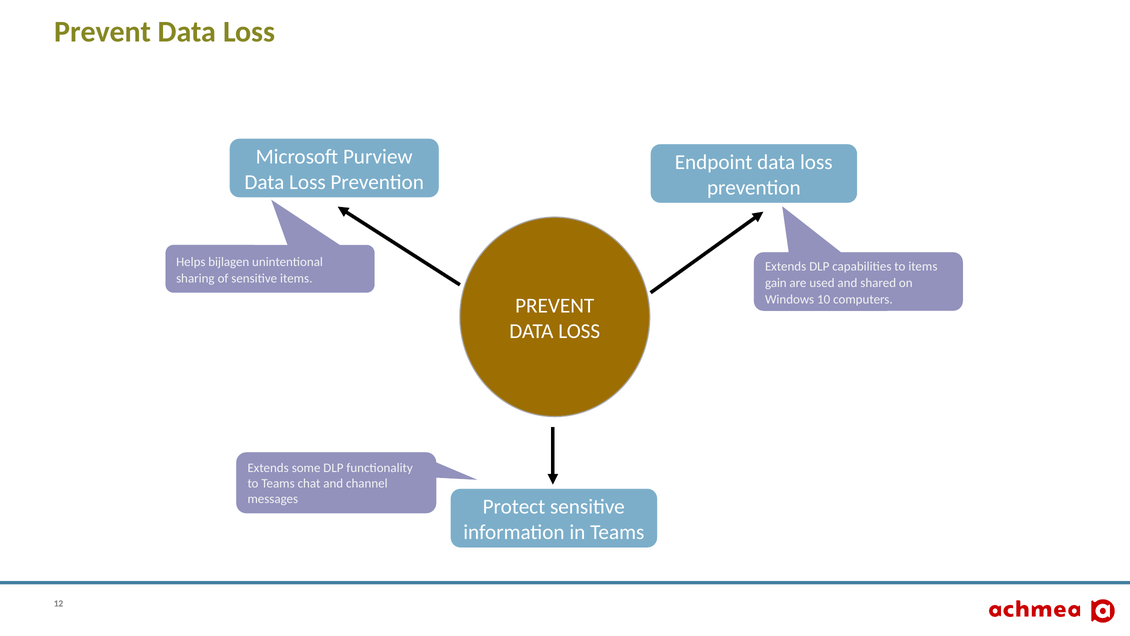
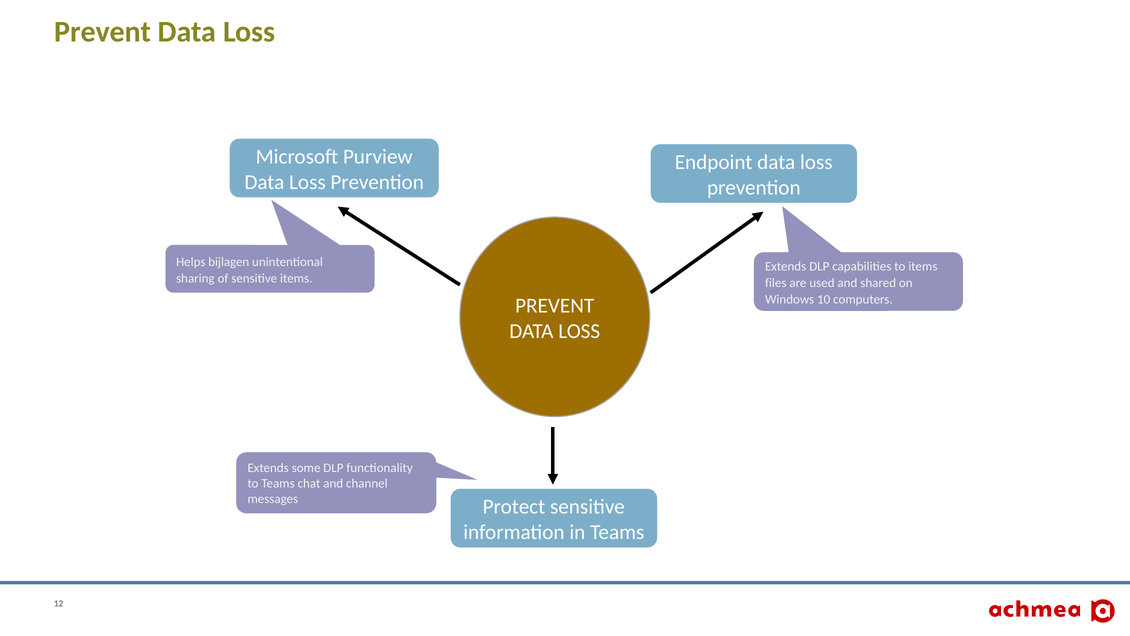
gain: gain -> files (776, 283)
